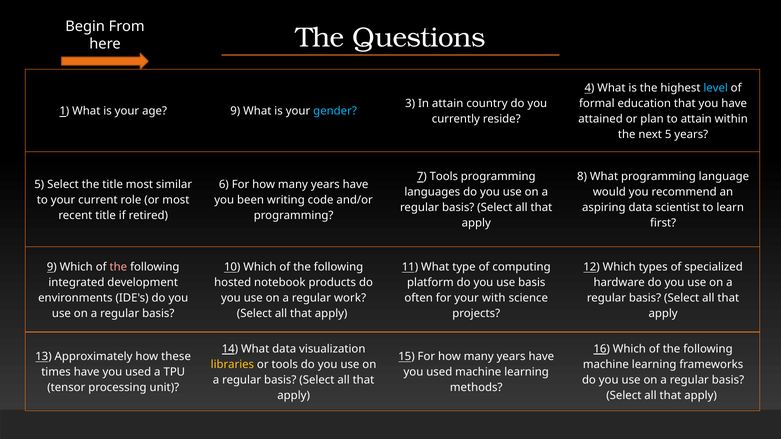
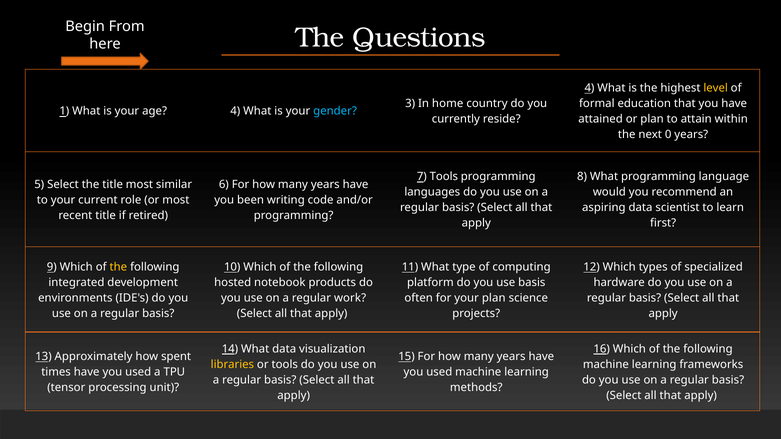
level colour: light blue -> yellow (716, 88)
In attain: attain -> home (448, 104)
age 9: 9 -> 4 (235, 111)
next 5: 5 -> 0 (668, 135)
the colour: pink -> yellow (118, 267)
your with: with -> plan (494, 298)
these: these -> spent (176, 357)
